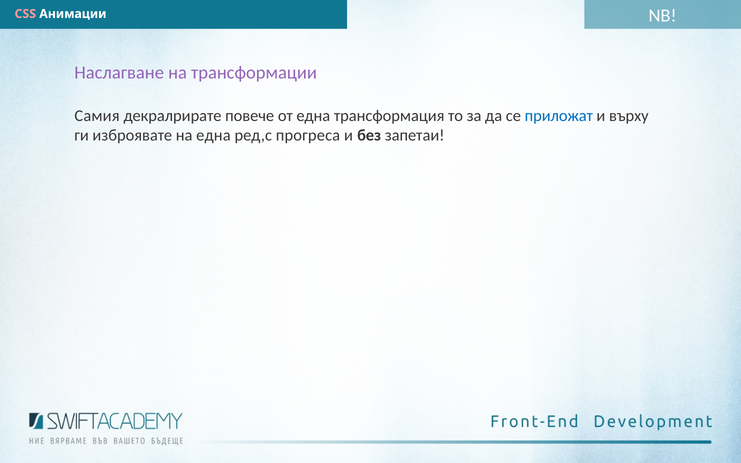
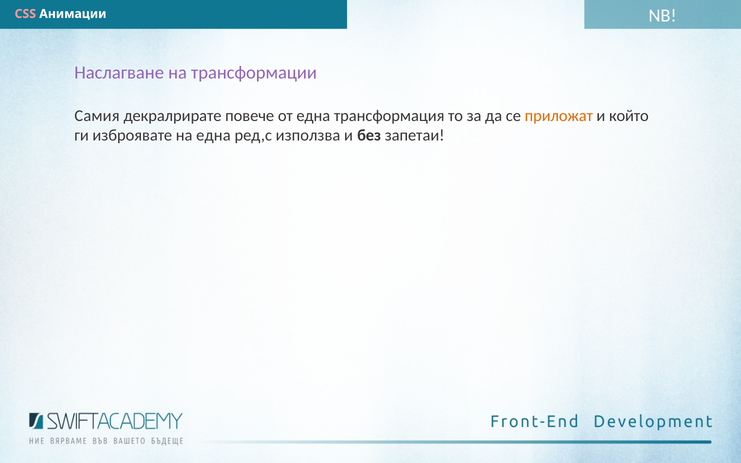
приложат colour: blue -> orange (559, 116)
върху: върху -> който (629, 116)
прогреса: прогреса -> използва (308, 135)
